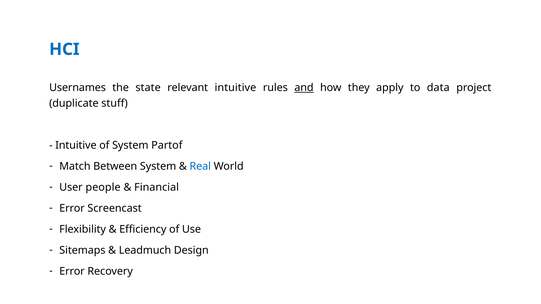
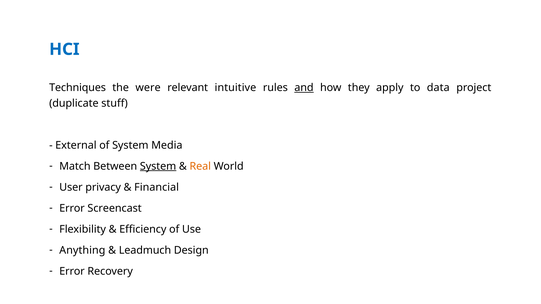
Usernames: Usernames -> Techniques (78, 88)
state: state -> were (148, 88)
Intuitive: Intuitive -> External (76, 145)
Partof: Partof -> Media (167, 145)
System underline: none -> present (158, 166)
Real colour: blue -> orange (200, 166)
people: people -> privacy (103, 187)
Sitemaps: Sitemaps -> Anything (82, 251)
